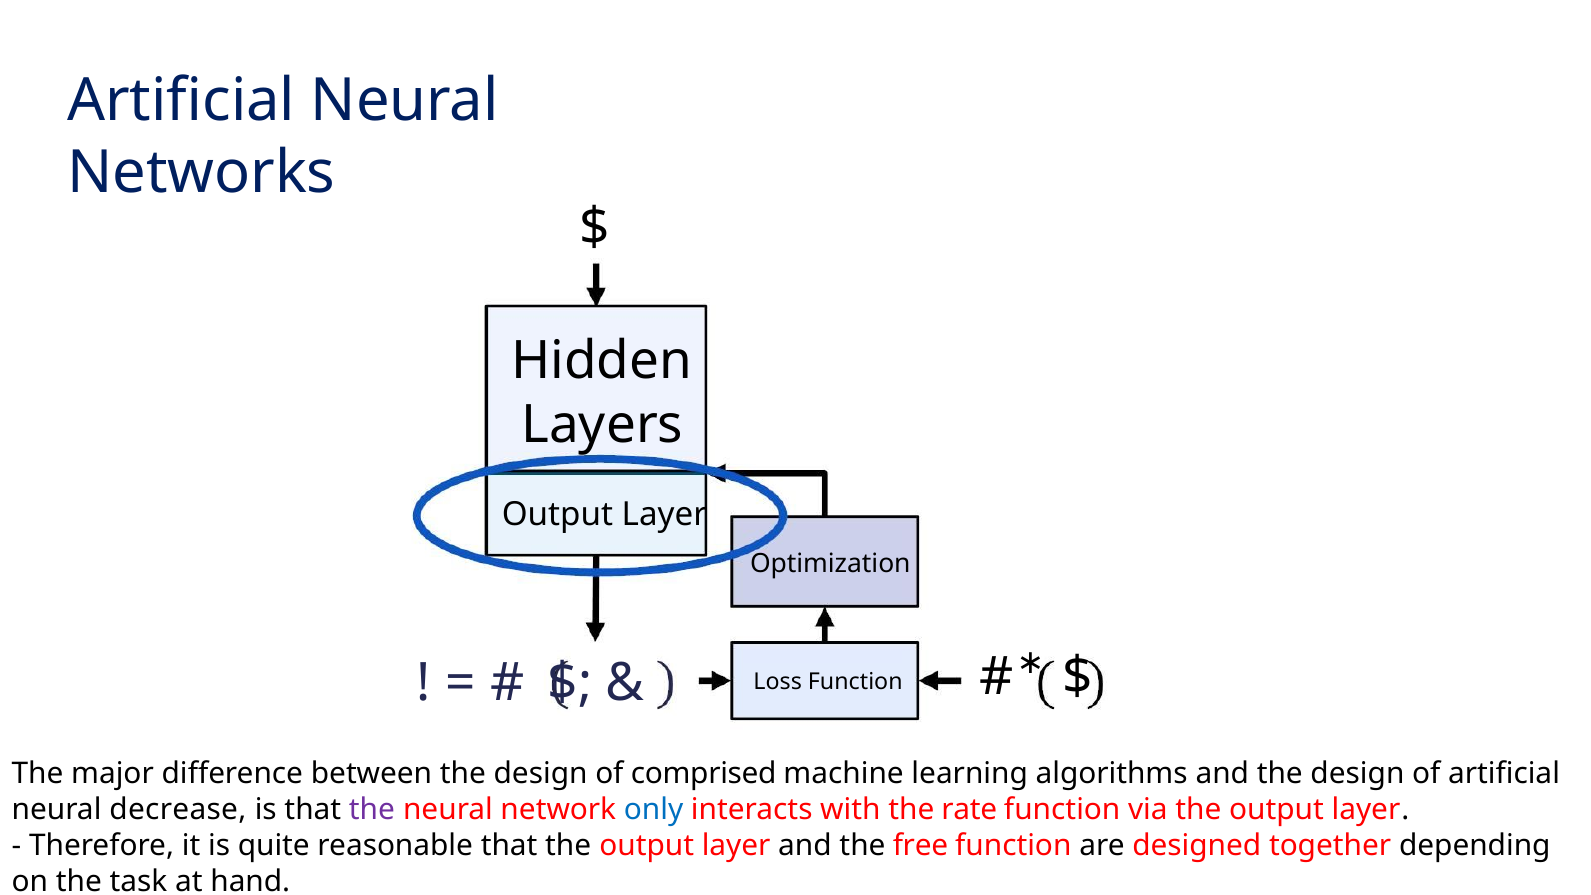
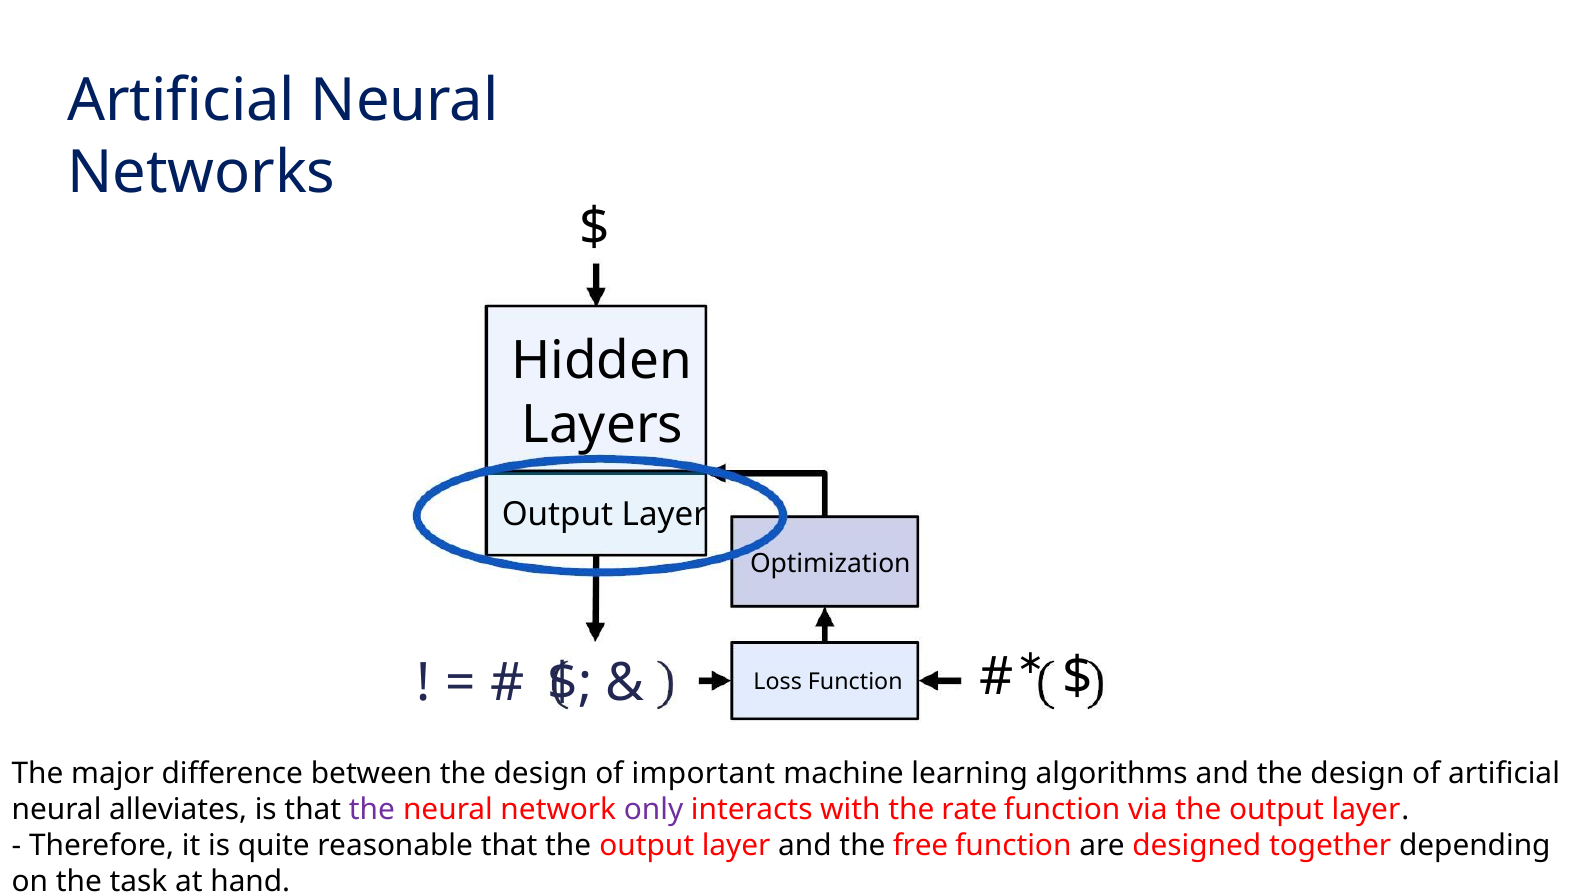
comprised: comprised -> important (703, 774)
decrease: decrease -> alleviates (178, 810)
only colour: blue -> purple (654, 810)
